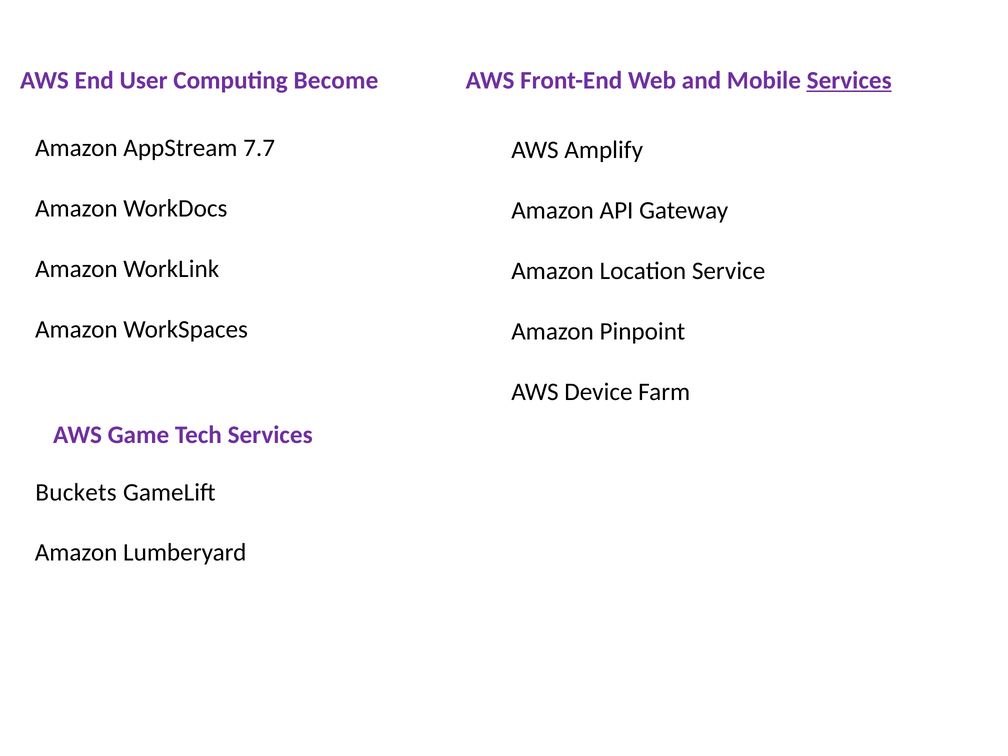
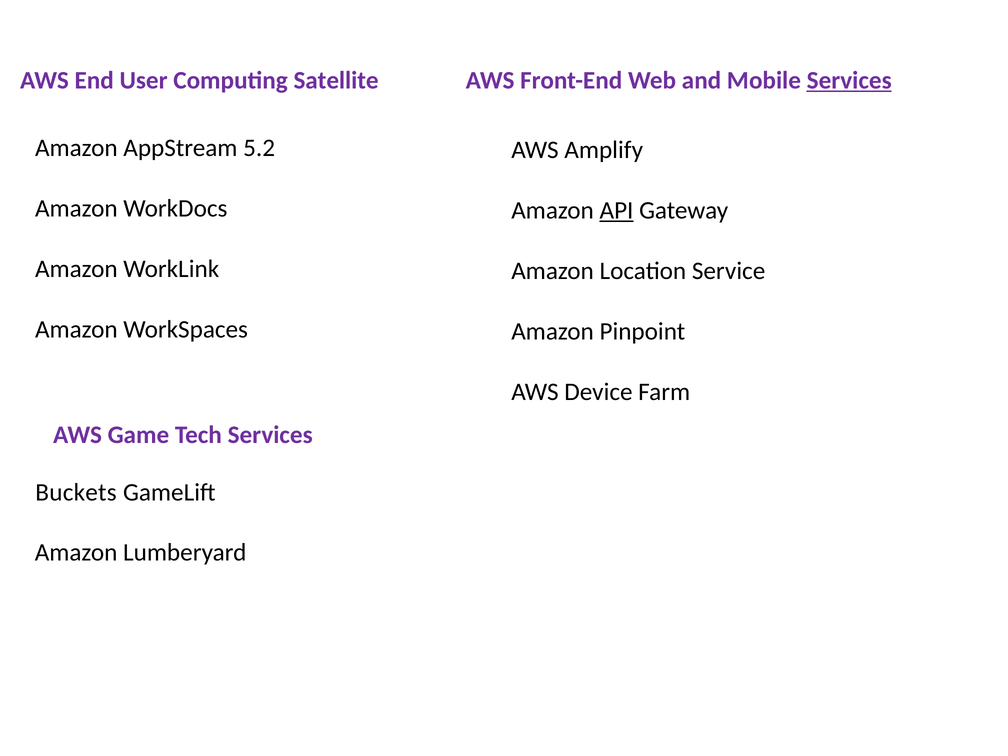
Become: Become -> Satellite (336, 81)
7.7: 7.7 -> 5.2 (259, 148)
API underline: none -> present (617, 211)
